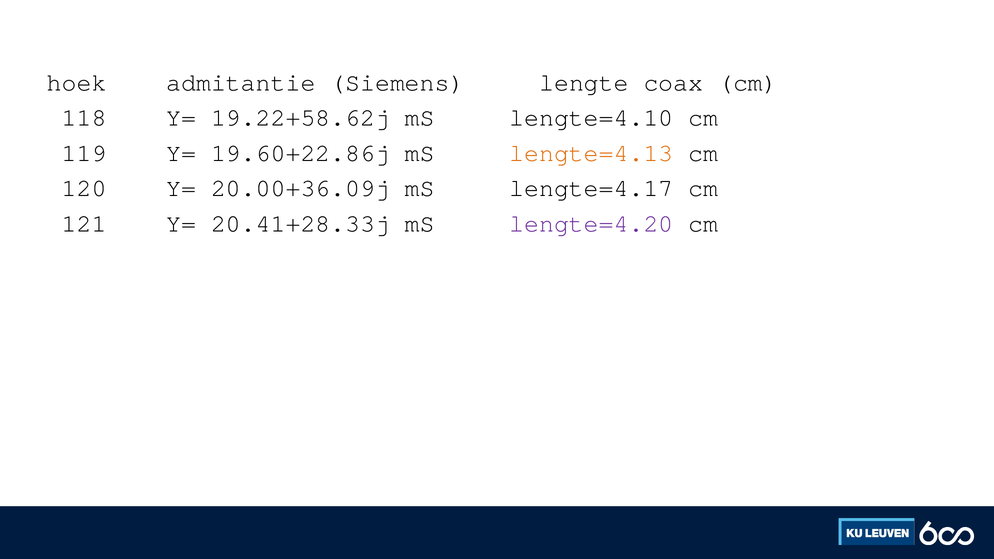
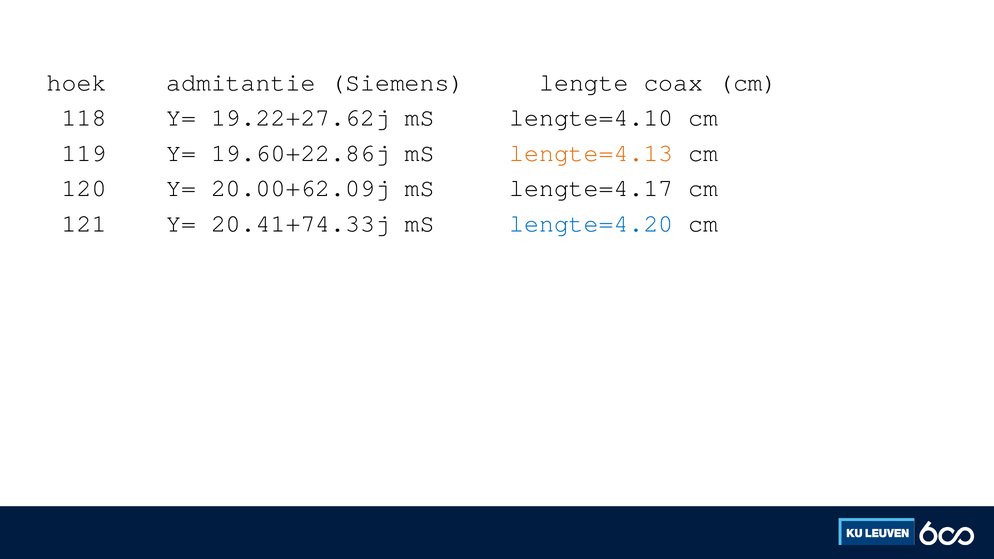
19.22+58.62j: 19.22+58.62j -> 19.22+27.62j (301, 118)
20.00+36.09j: 20.00+36.09j -> 20.00+62.09j (301, 188)
20.41+28.33j: 20.41+28.33j -> 20.41+74.33j (301, 223)
lengte=4.20 colour: purple -> blue (591, 223)
